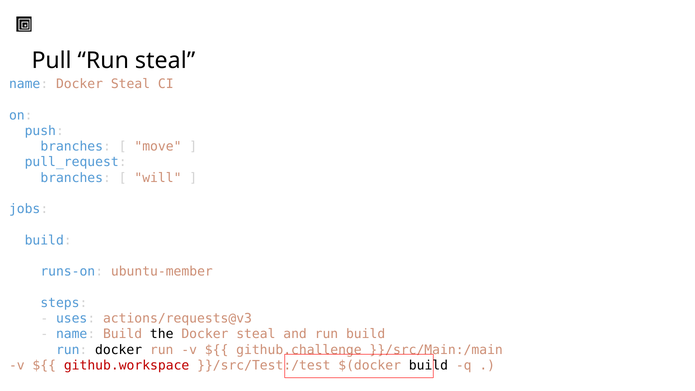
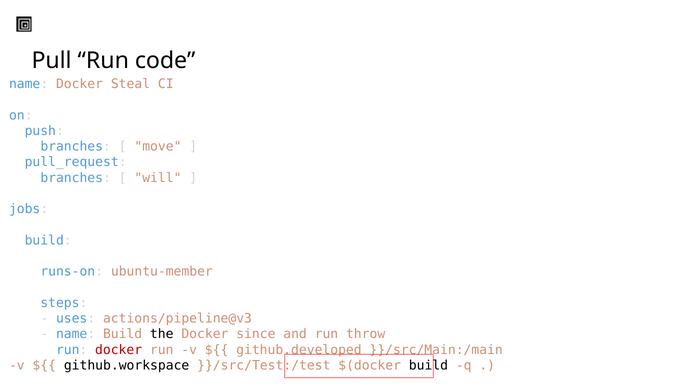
Run steal: steal -> code (165, 60)
actions/requests@v3: actions/requests@v3 -> actions/pipeline@v3 (177, 318)
steal: steal -> since (256, 334)
run build: build -> throw (366, 334)
docker colour: black -> red (119, 350)
github.challenge: github.challenge -> github.developed (299, 350)
github.workspace colour: red -> black (127, 365)
